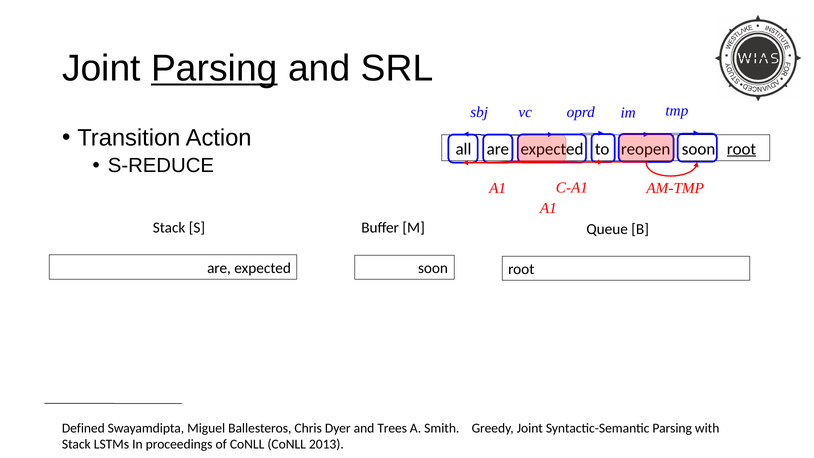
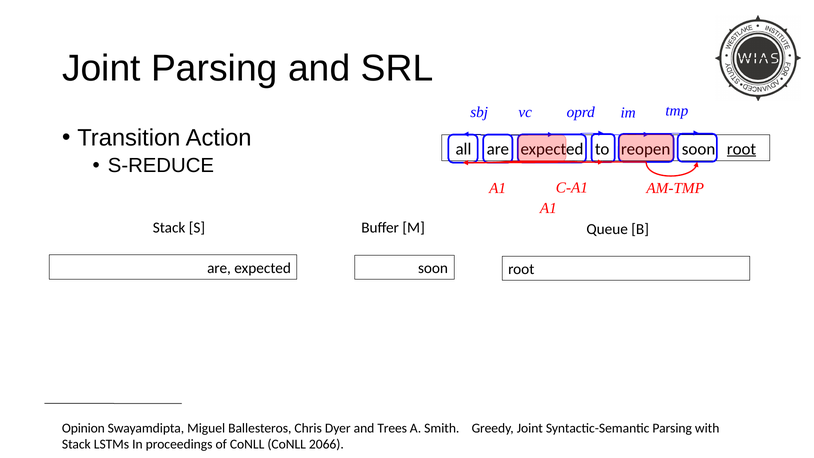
Parsing underline: present -> none (214, 68)
Defined: Defined -> Opinion (83, 428)
2013: 2013 -> 2066 (326, 444)
